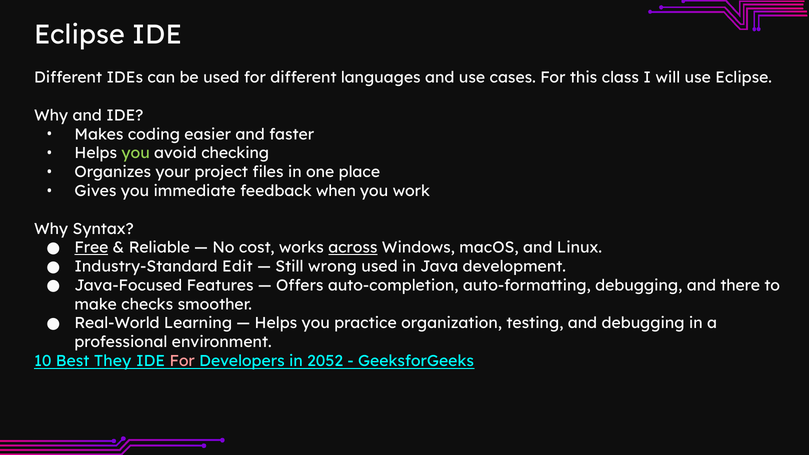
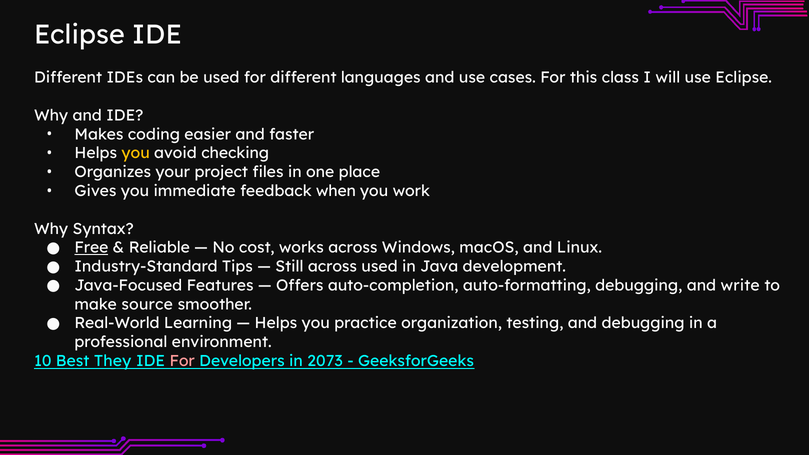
you colour: light green -> yellow (136, 153)
across underline: present -> none (353, 248)
Edit: Edit -> Tips (237, 267)
Still wrong: wrong -> across (332, 267)
there: there -> write (740, 286)
checks: checks -> source (147, 304)
2052: 2052 -> 2073 (325, 361)
